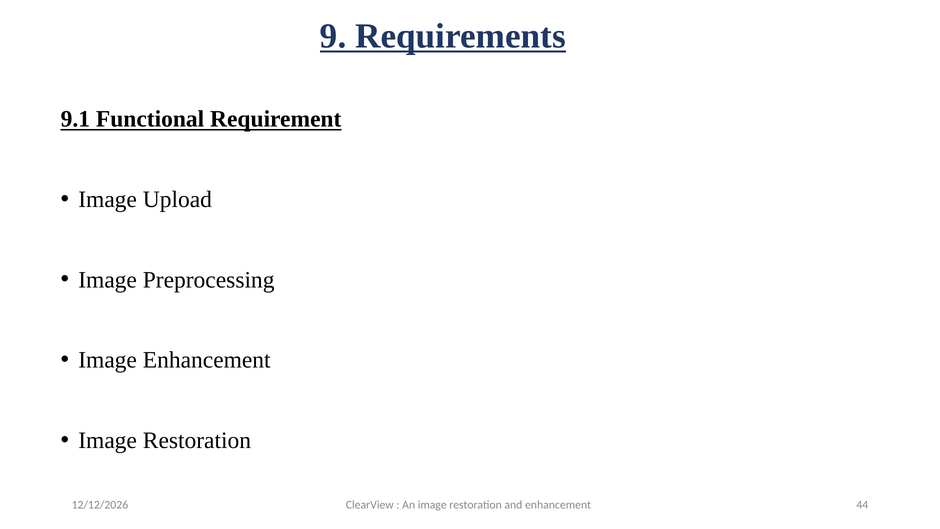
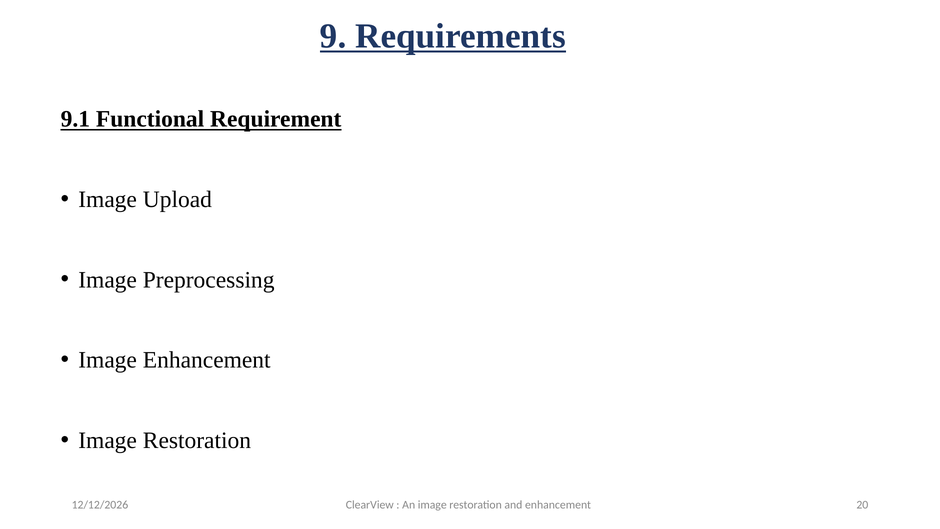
44: 44 -> 20 (862, 505)
